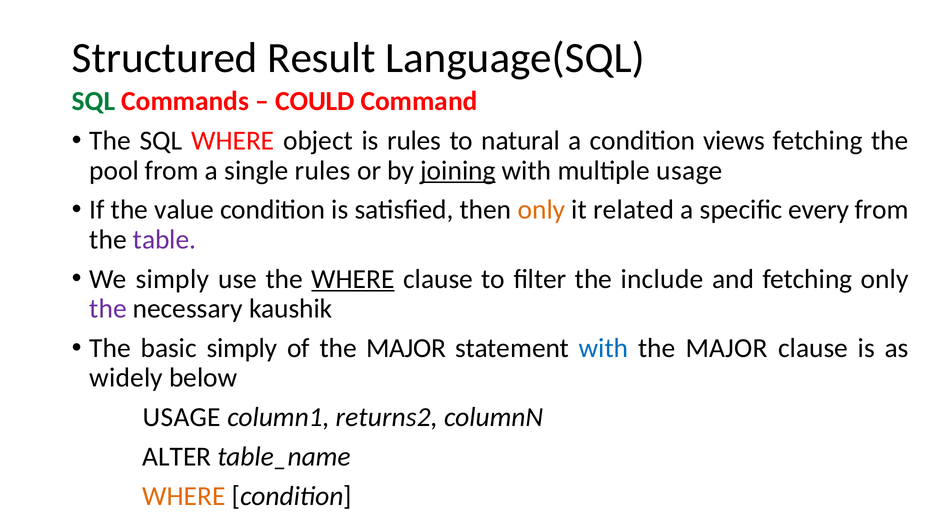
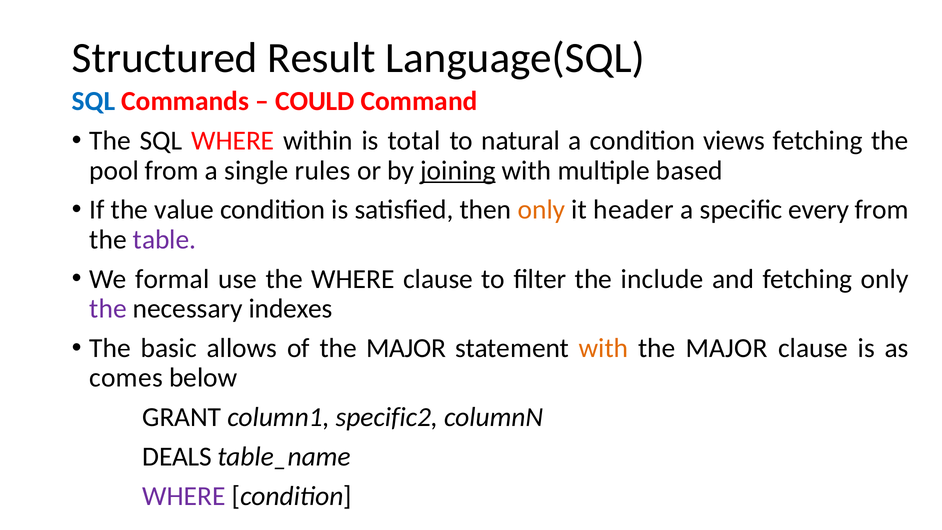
SQL colour: green -> blue (93, 101)
object: object -> within (318, 141)
is rules: rules -> total (414, 141)
multiple usage: usage -> based (689, 170)
related: related -> header (634, 210)
We simply: simply -> formal (172, 279)
WHERE underline: present -> none (353, 279)
kaushik: kaushik -> indexes (291, 309)
basic simply: simply -> allows (242, 348)
with colour: blue -> orange (604, 348)
widely: widely -> comes (126, 378)
USAGE: USAGE -> GRANT (182, 417)
returns2: returns2 -> specific2 (387, 417)
ALTER: ALTER -> DEALS (177, 456)
WHERE colour: orange -> purple (184, 496)
